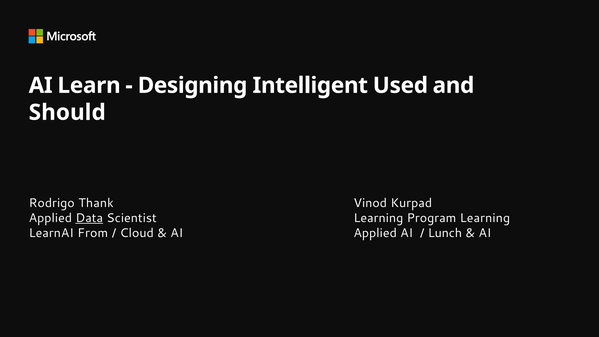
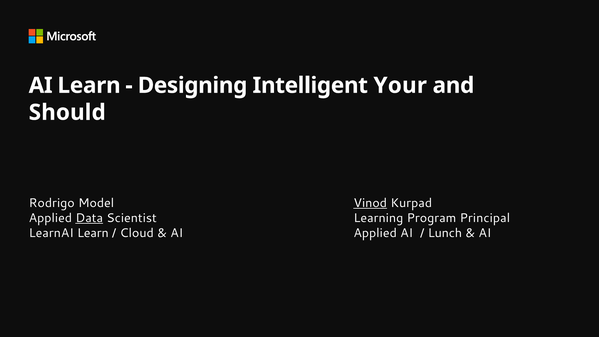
Used: Used -> Your (400, 85)
Thank: Thank -> Model (96, 203)
Vinod underline: none -> present (370, 203)
Program Learning: Learning -> Principal (485, 218)
LearnAI From: From -> Learn (93, 233)
